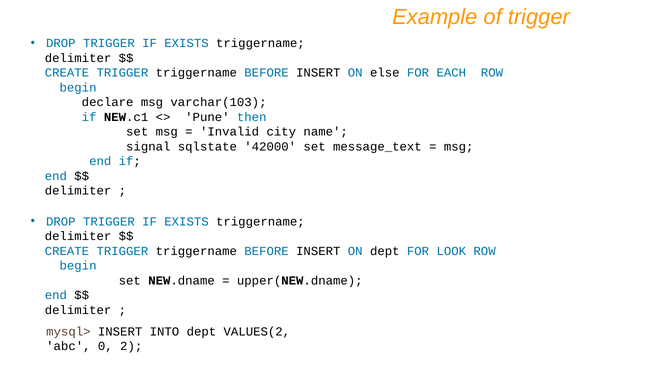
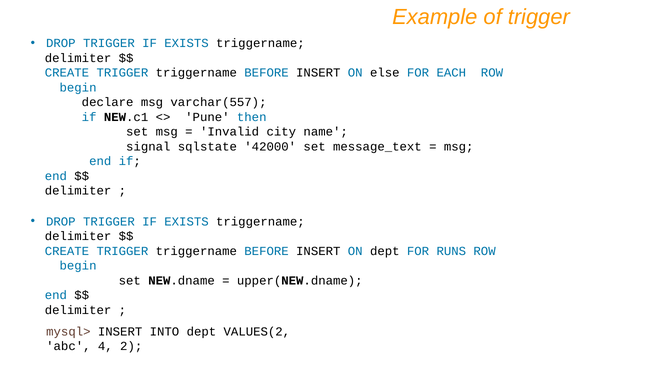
varchar(103: varchar(103 -> varchar(557 (218, 102)
LOOK: LOOK -> RUNS (451, 251)
0: 0 -> 4 (105, 347)
